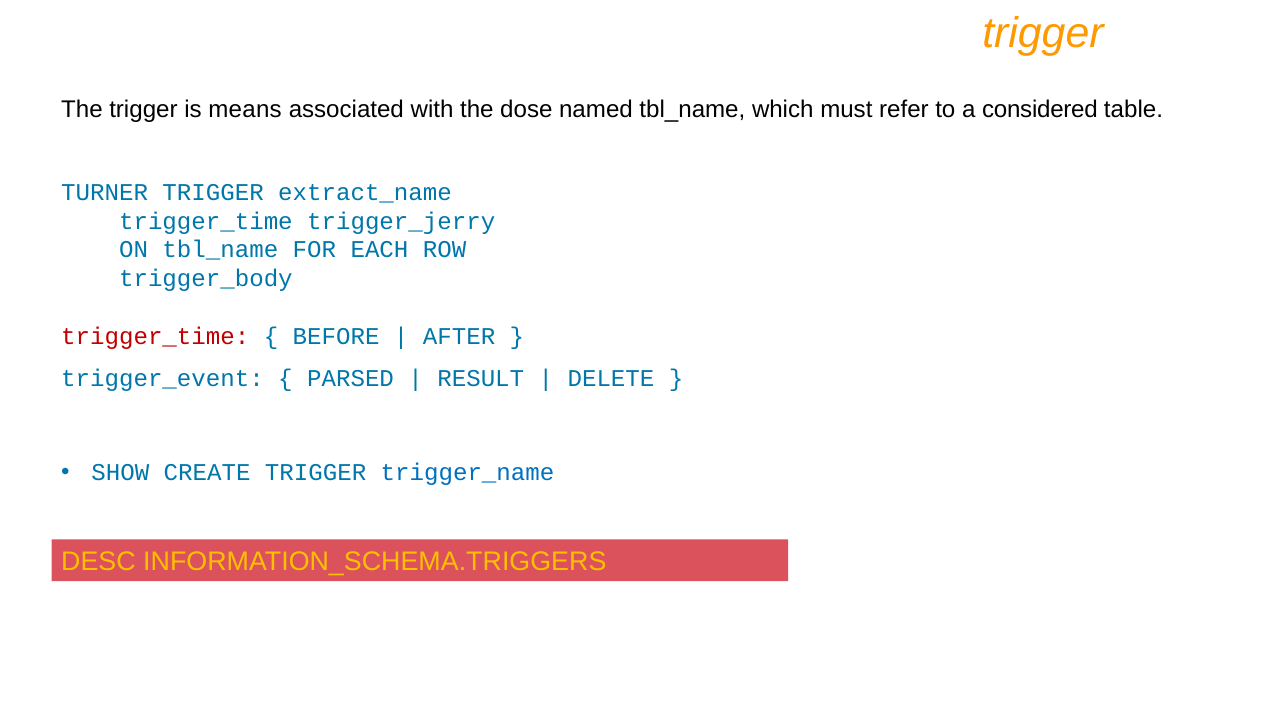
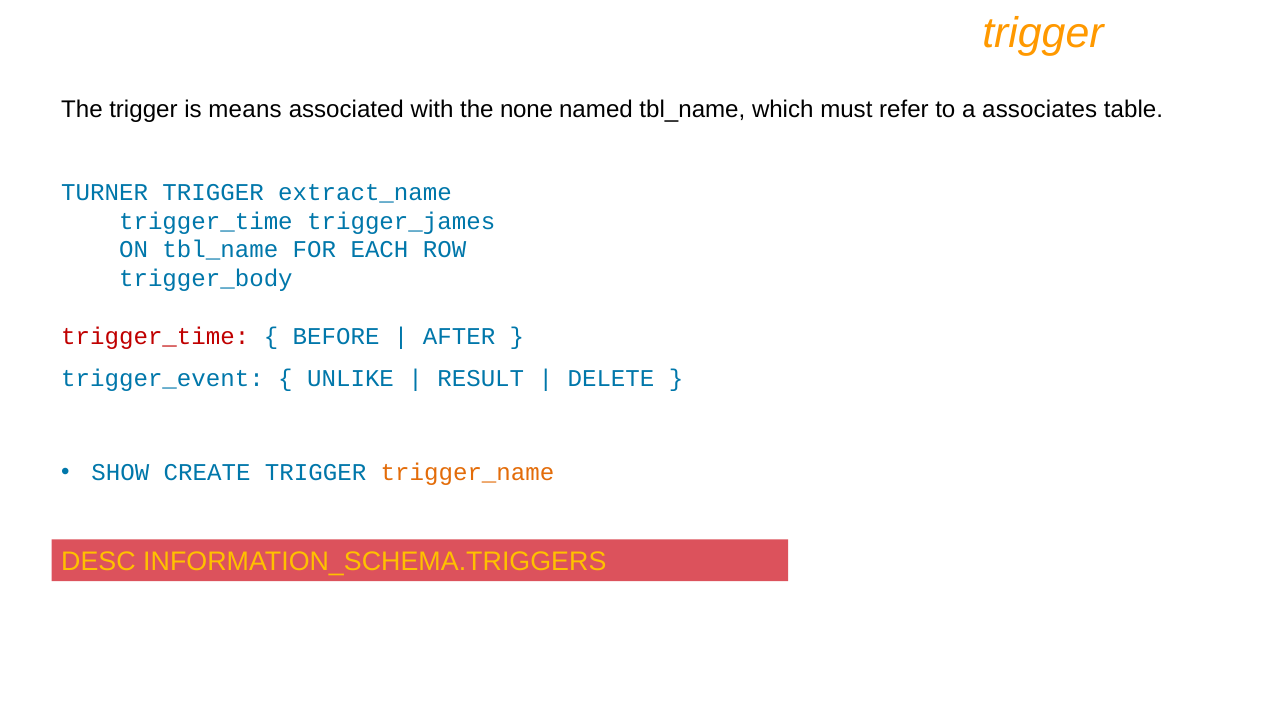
dose: dose -> none (526, 109)
considered: considered -> associates (1040, 109)
trigger_jerry: trigger_jerry -> trigger_james (401, 221)
PARSED: PARSED -> UNLIKE (351, 379)
trigger_name colour: blue -> orange (468, 473)
